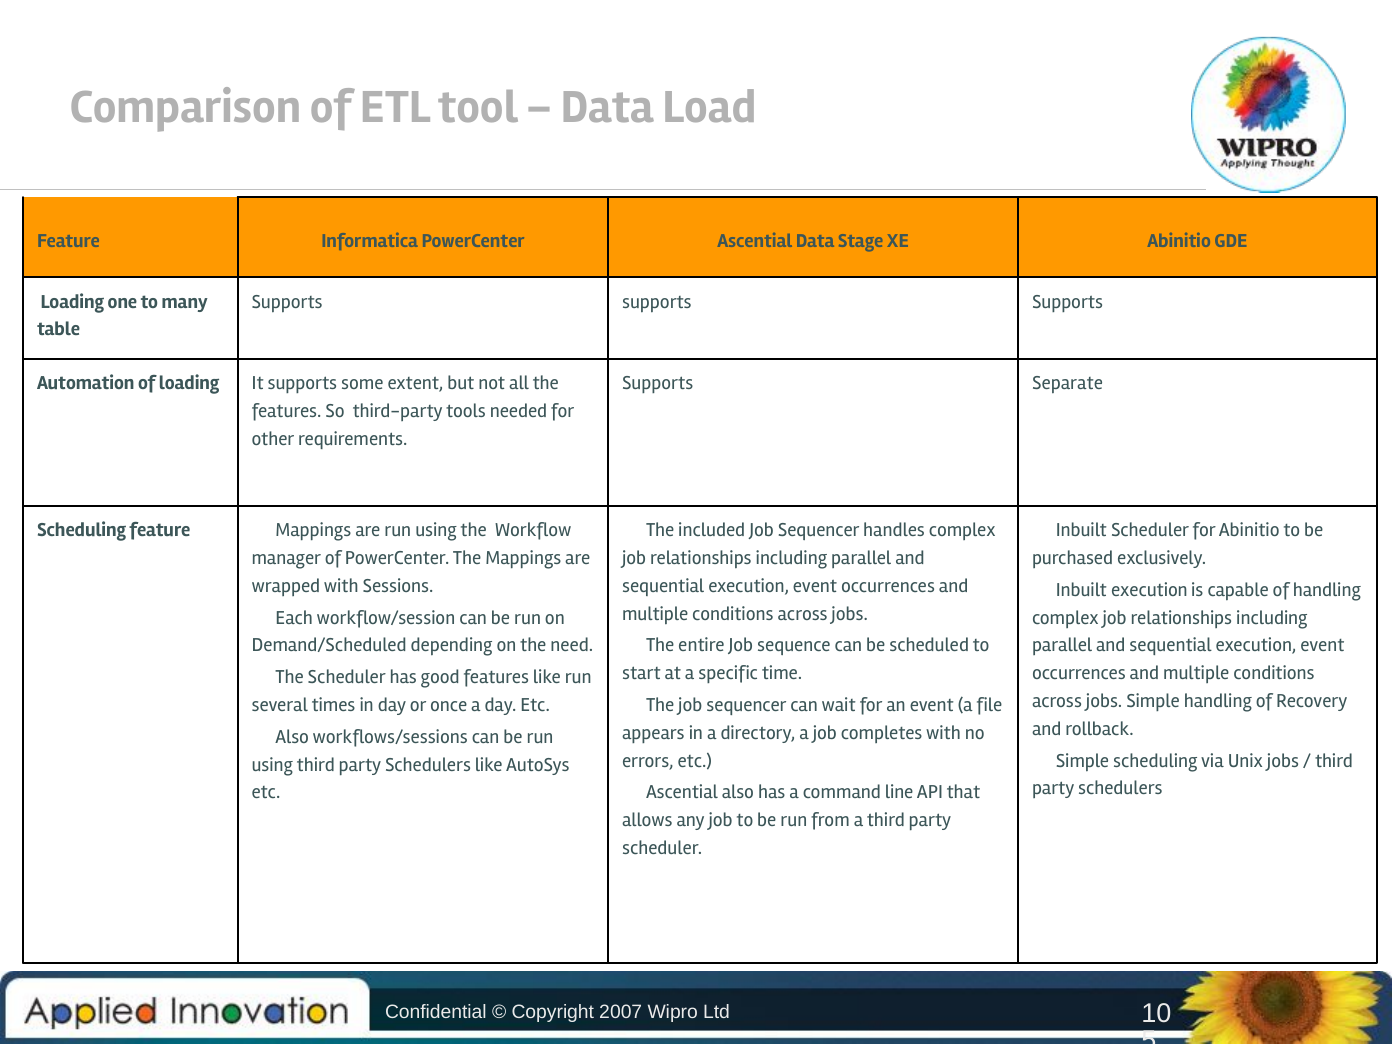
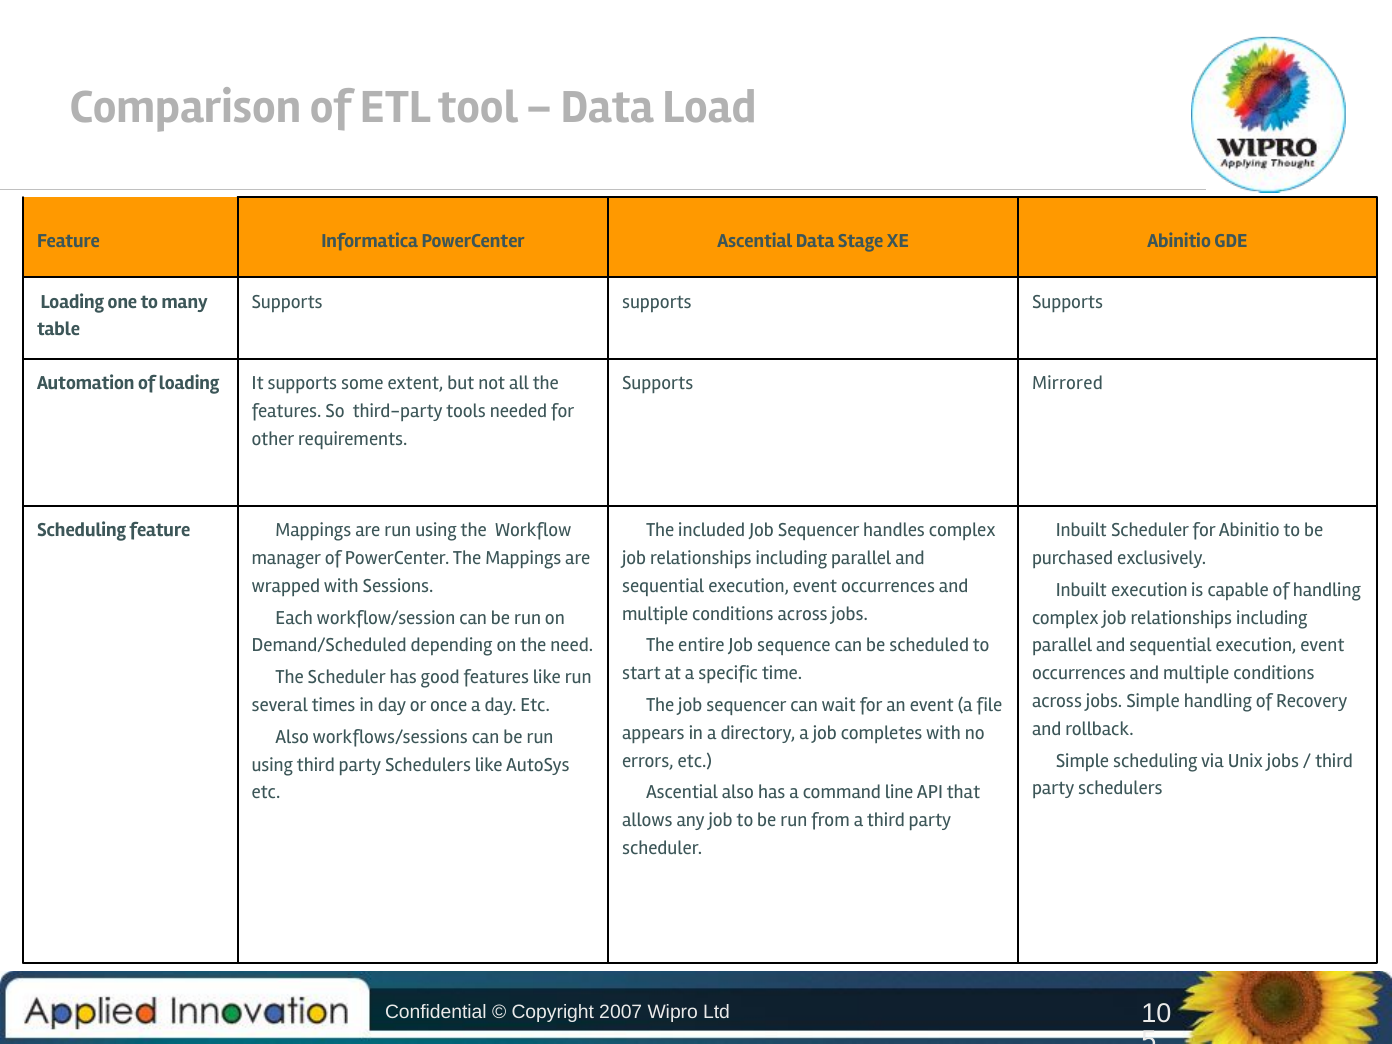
Separate: Separate -> Mirrored (1067, 383)
